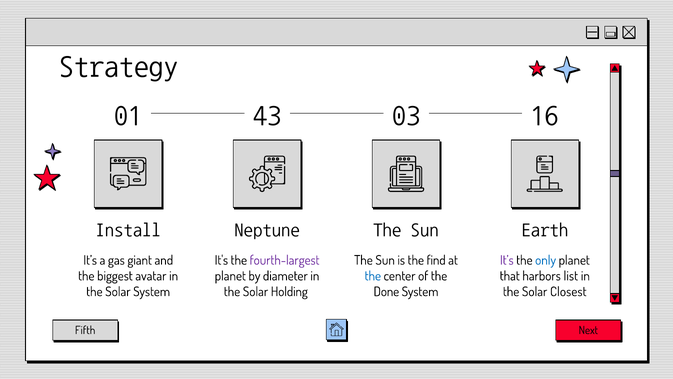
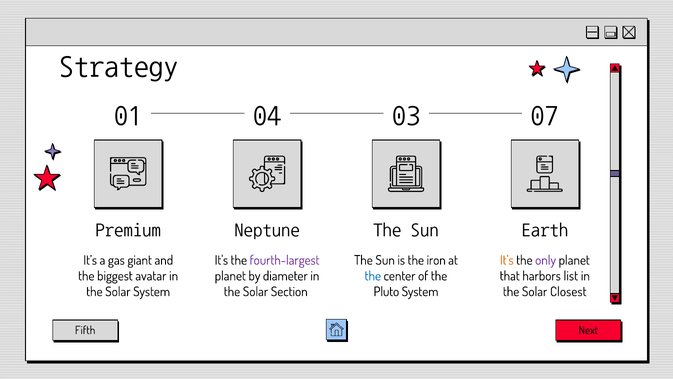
43: 43 -> 04 (267, 115)
16: 16 -> 07 (545, 115)
Install: Install -> Premium (128, 229)
find: find -> iron (436, 260)
It’s colour: purple -> orange (507, 260)
only colour: blue -> purple (546, 260)
Holding: Holding -> Section (289, 291)
Done: Done -> Pluto (386, 291)
